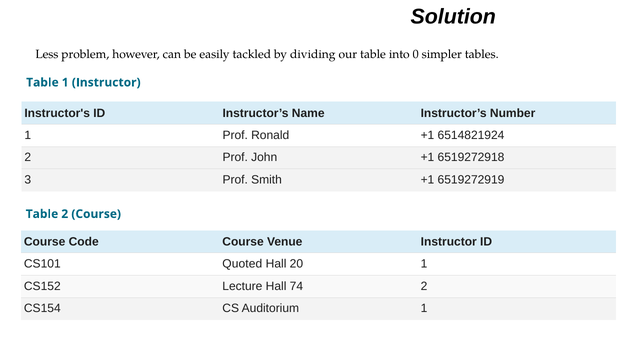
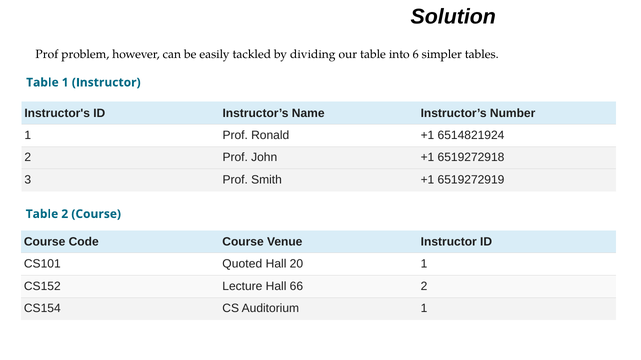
Less: Less -> Prof (47, 54)
0: 0 -> 6 (416, 54)
74: 74 -> 66 (296, 287)
